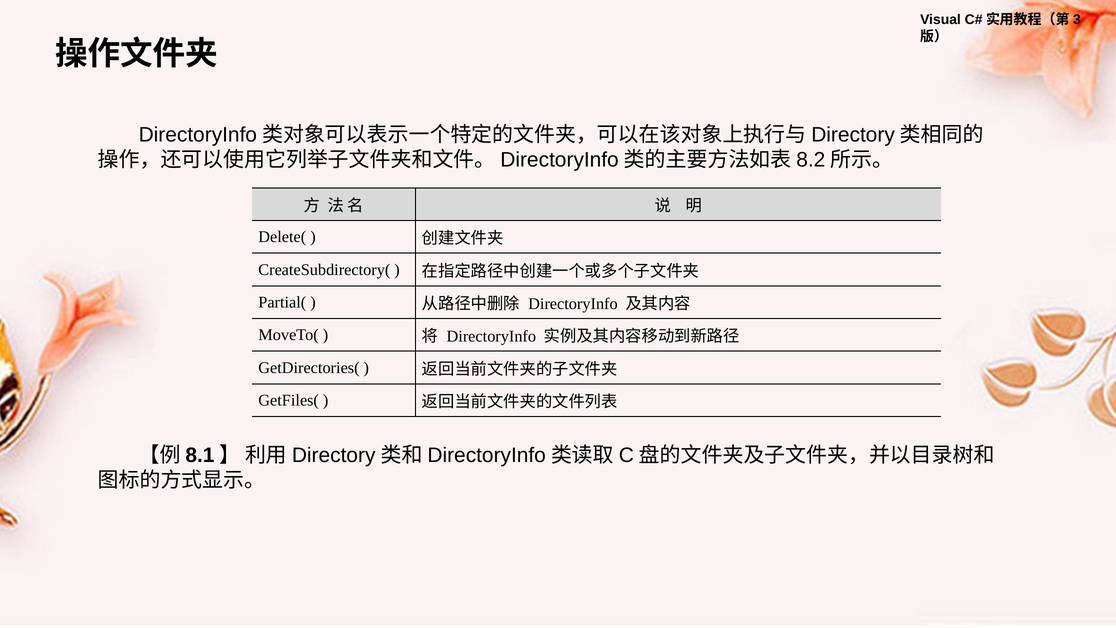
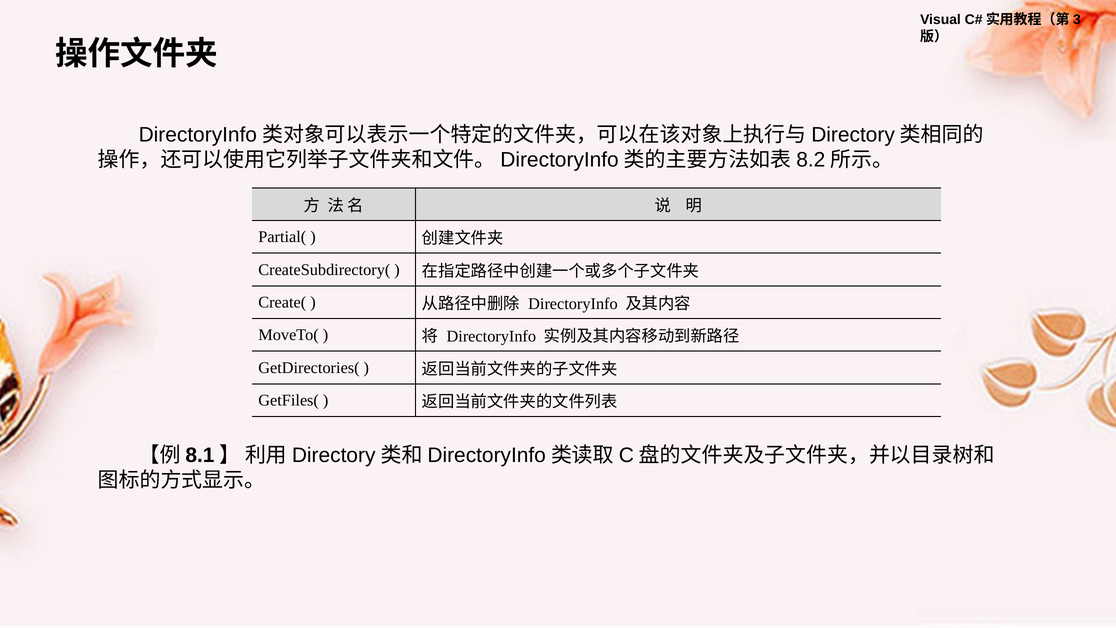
Delete(: Delete( -> Partial( (282, 237)
Partial(: Partial( -> Create( (282, 302)
